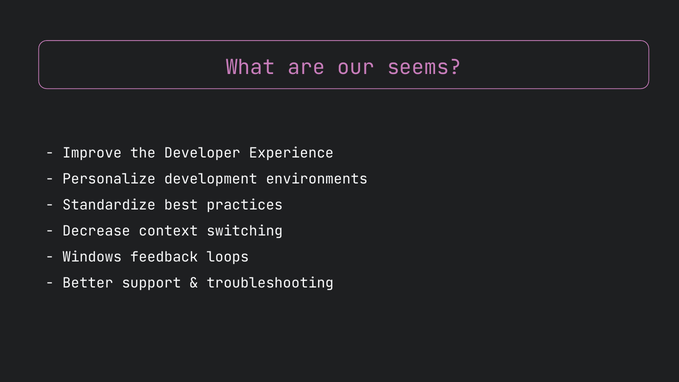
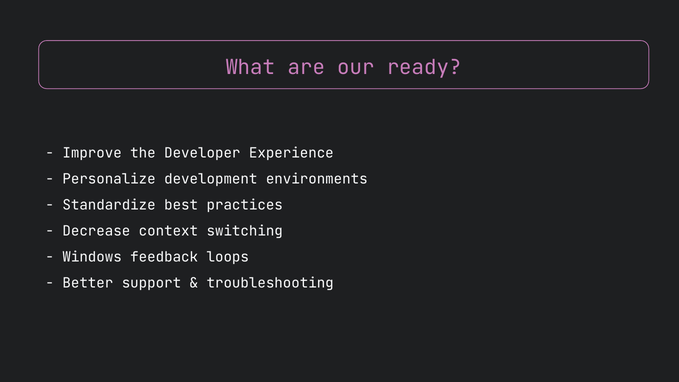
seems: seems -> ready (424, 68)
